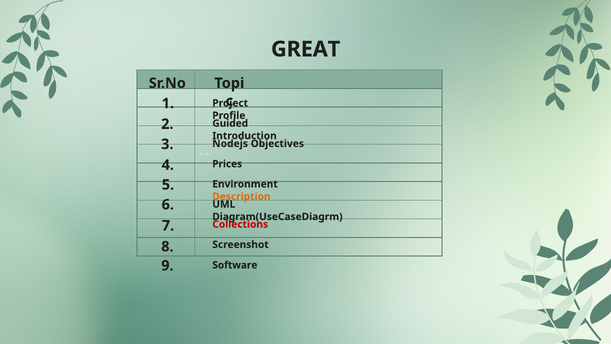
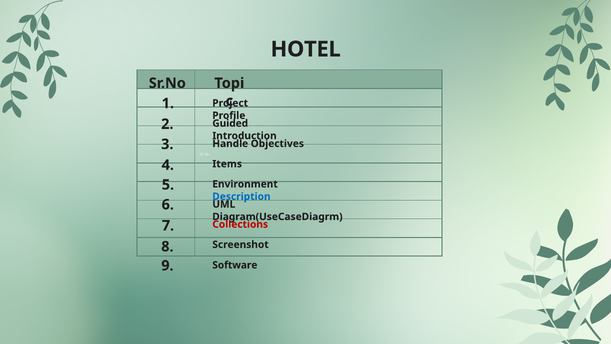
GREAT: GREAT -> HOTEL (306, 49)
Nodejs: Nodejs -> Handle (230, 144)
Prices: Prices -> Items (227, 164)
Description colour: orange -> blue (241, 196)
